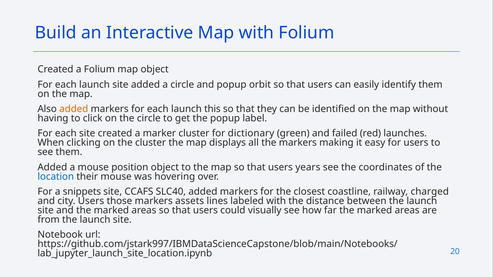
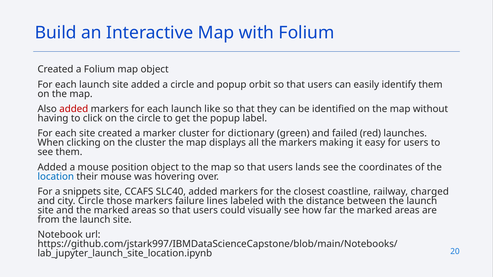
added colour: orange -> red (74, 109)
this: this -> like (212, 109)
years: years -> lands (308, 167)
city Users: Users -> Circle (91, 201)
assets: assets -> failure (190, 201)
